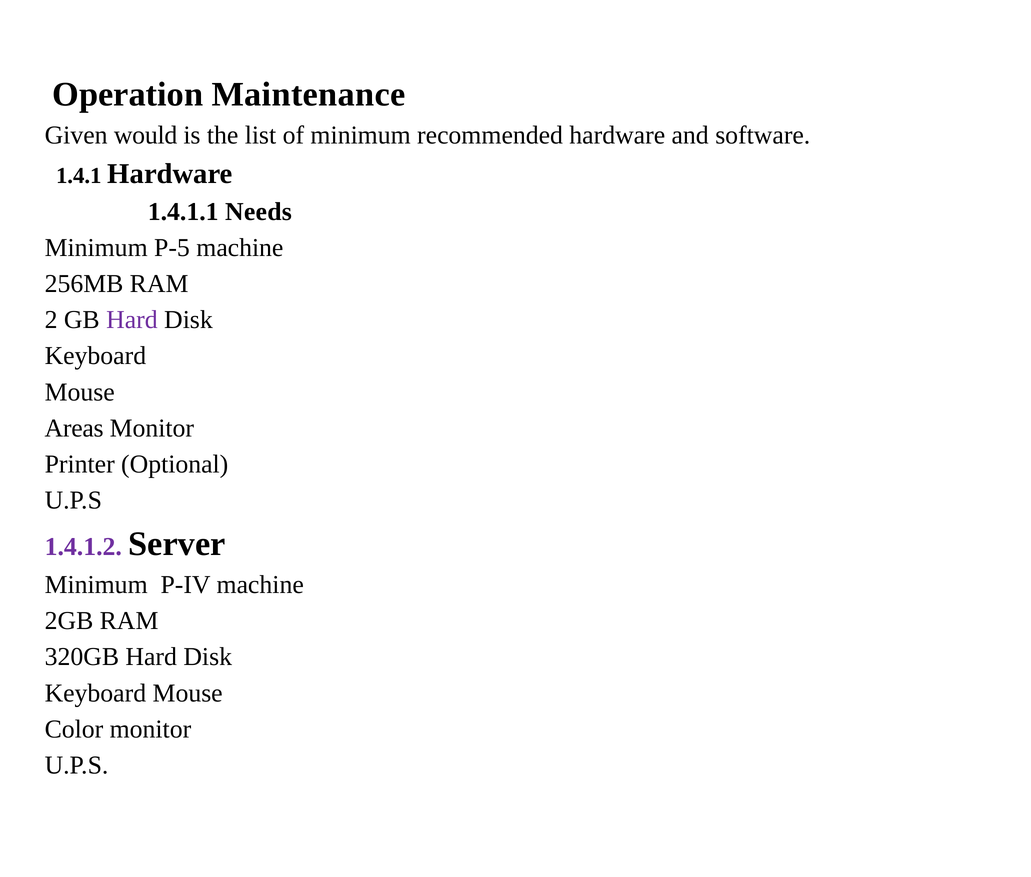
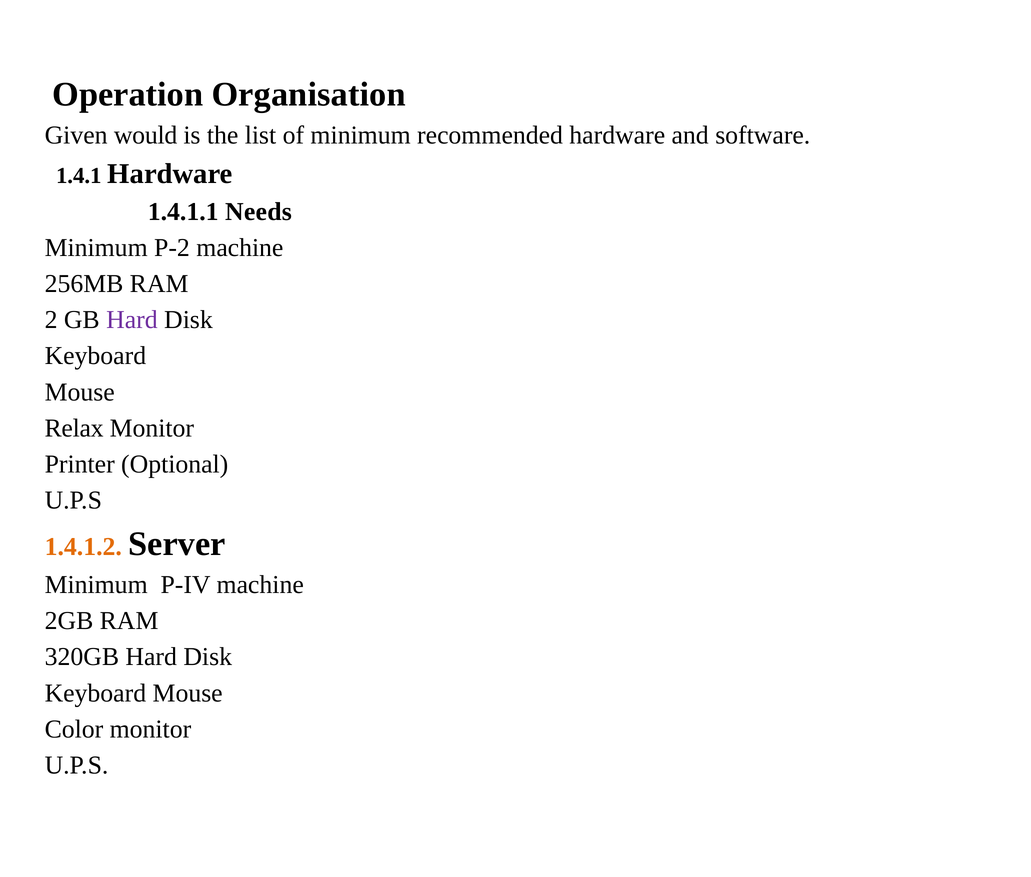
Maintenance: Maintenance -> Organisation (309, 95)
P-5: P-5 -> P-2 (172, 247)
Areas: Areas -> Relax (74, 428)
1.4.1.2 colour: purple -> orange (83, 546)
